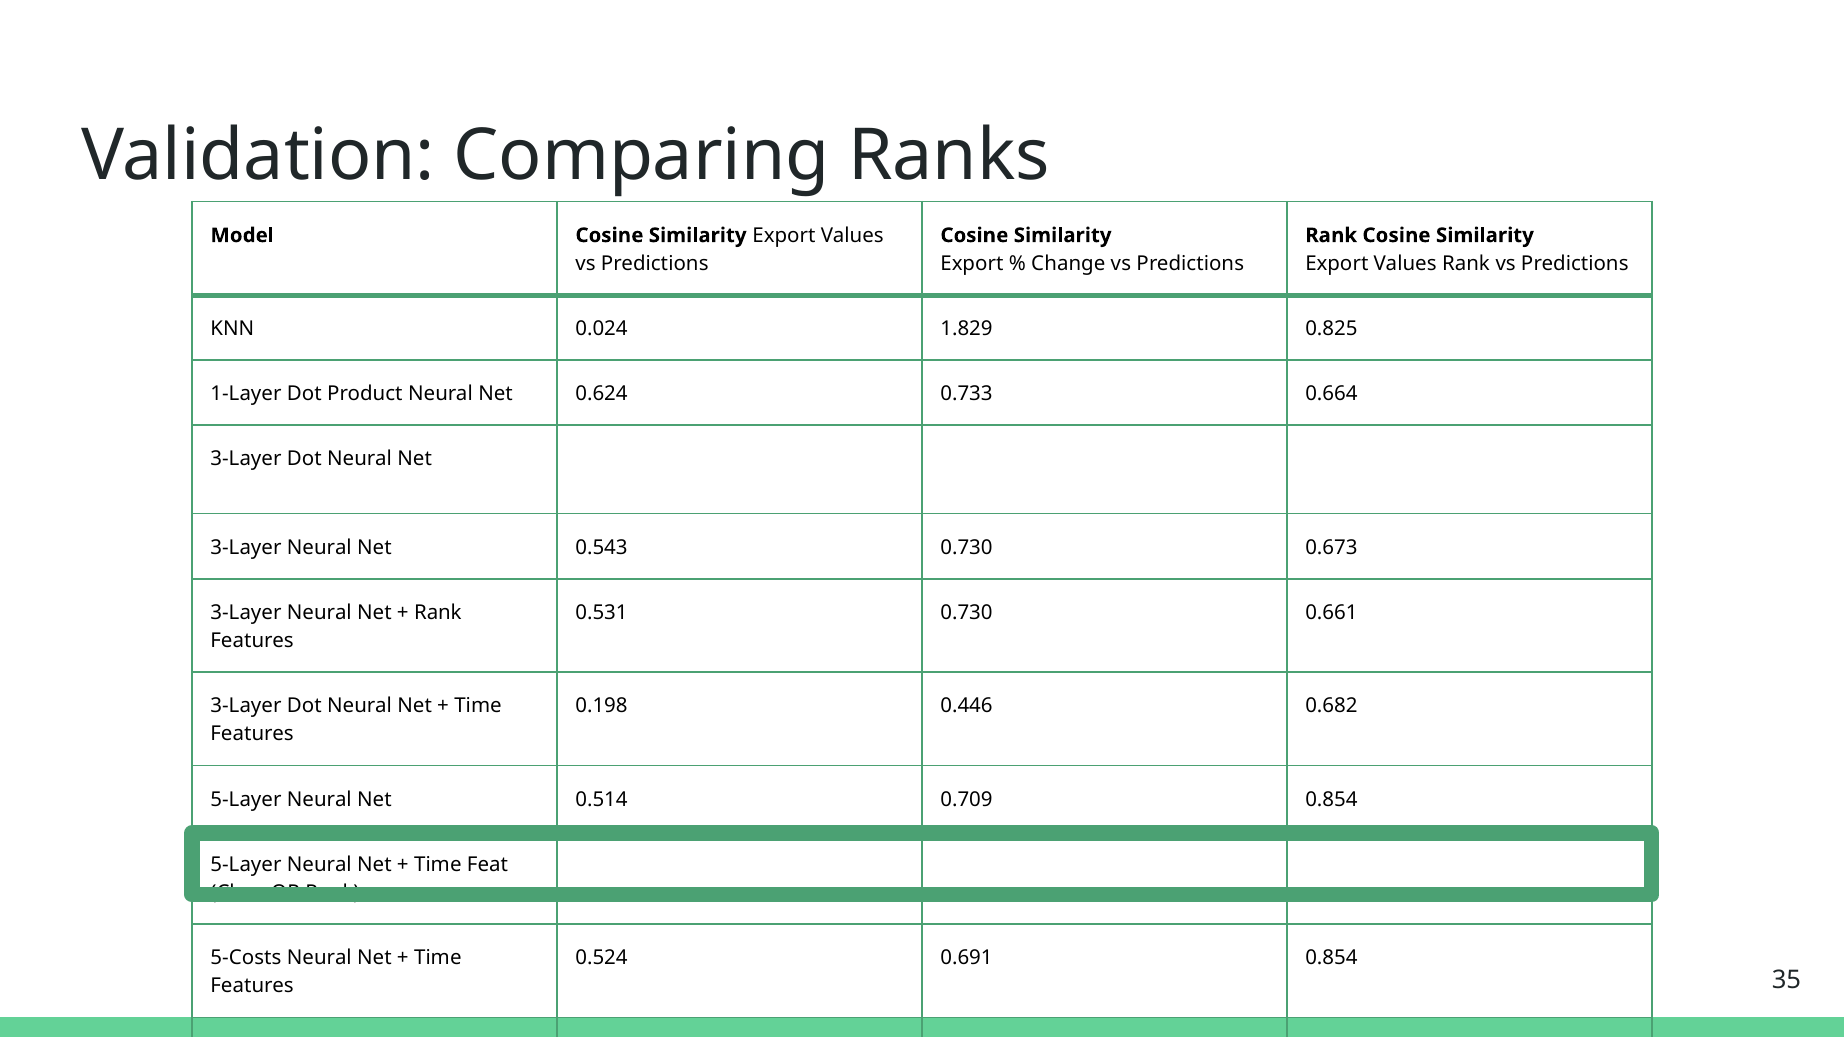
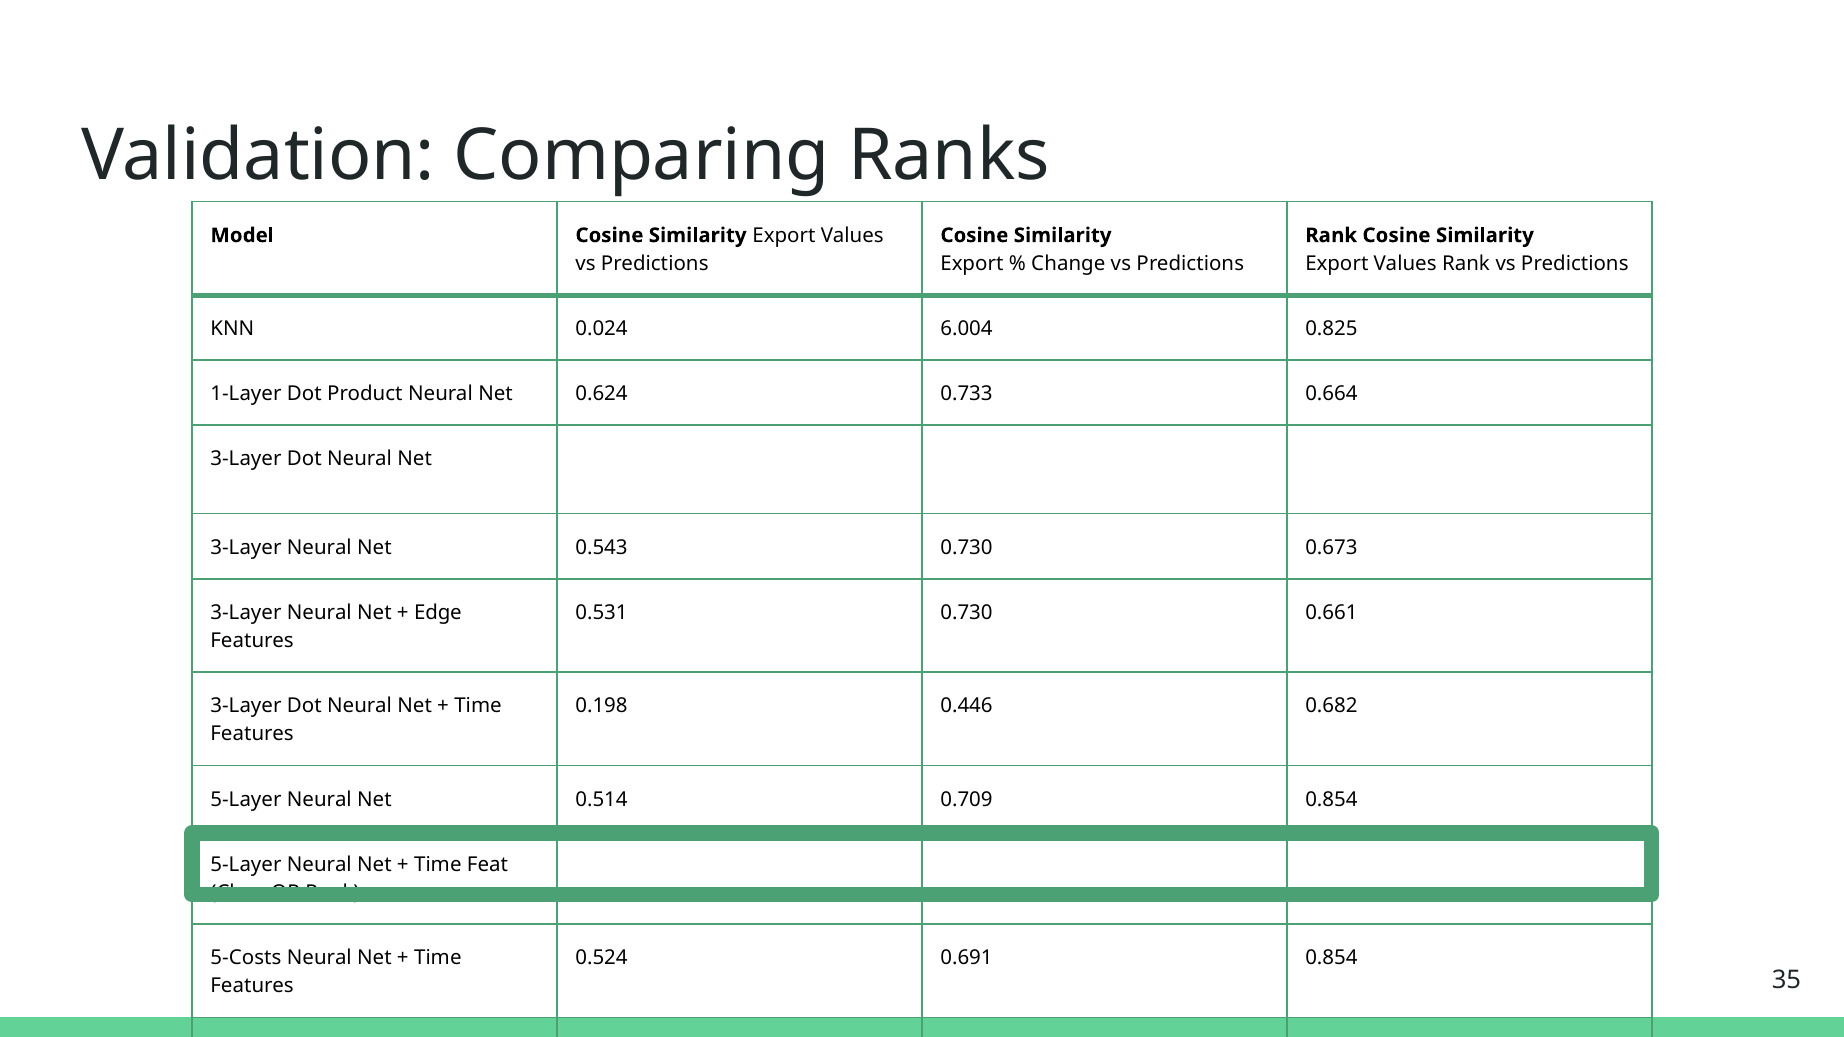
1.829: 1.829 -> 6.004 (966, 329)
Rank: Rank -> Edge (438, 613)
